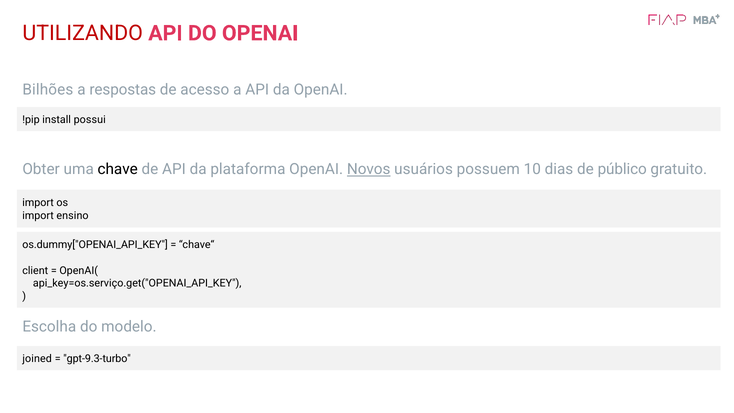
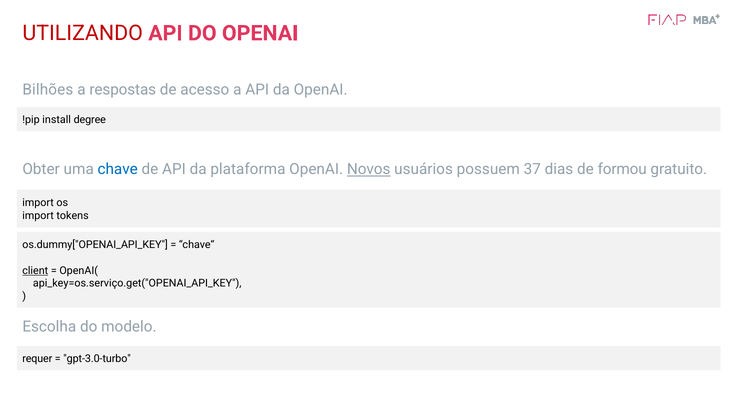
possui: possui -> degree (90, 120)
chave colour: black -> blue (118, 169)
10: 10 -> 37 (532, 169)
público: público -> formou (622, 169)
ensino: ensino -> tokens (73, 216)
client underline: none -> present (35, 270)
joined: joined -> requer (37, 359)
gpt-9.3-turbo: gpt-9.3-turbo -> gpt-3.0-turbo (97, 359)
